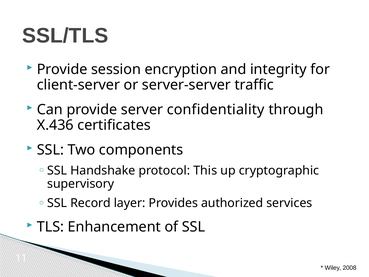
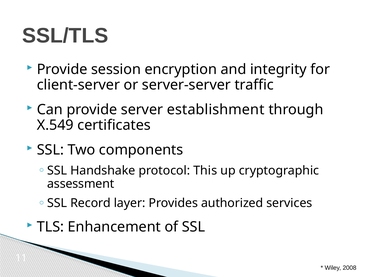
confidentiality: confidentiality -> establishment (216, 110)
X.436: X.436 -> X.549 (55, 125)
supervisory: supervisory -> assessment (81, 184)
